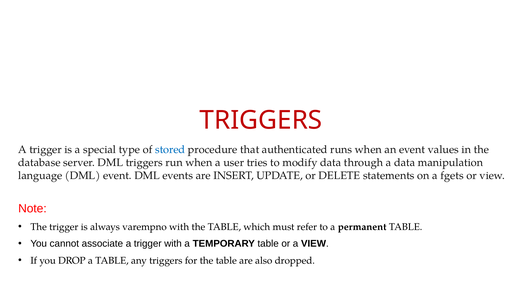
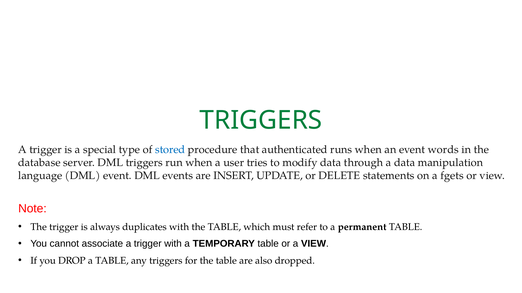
TRIGGERS colour: red -> green (261, 121)
values: values -> words (443, 150)
varempno: varempno -> duplicates (145, 227)
